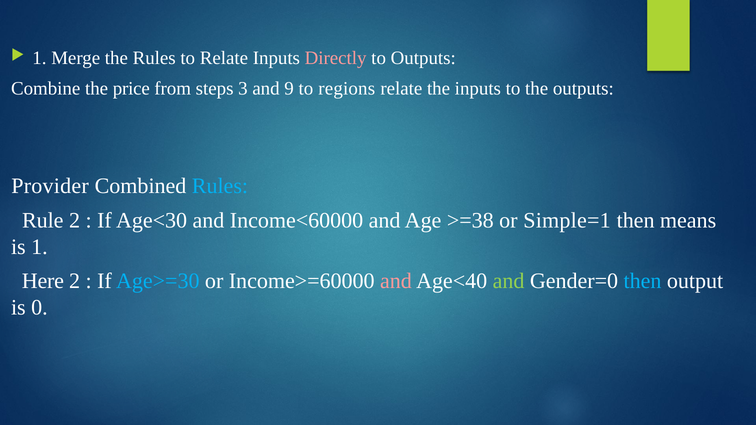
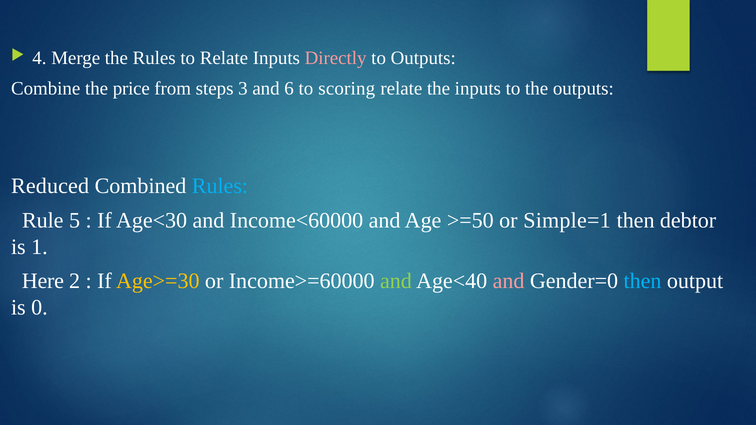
1: 1 -> 4 (39, 58)
9: 9 -> 6 (289, 88)
regions: regions -> scoring (347, 88)
Provider: Provider -> Reduced (50, 186)
Rule 2: 2 -> 5 (75, 220)
>=38: >=38 -> >=50 (470, 220)
means: means -> debtor (688, 220)
Age>=30 colour: light blue -> yellow (158, 281)
and colour: pink -> light green (396, 281)
and colour: light green -> pink (509, 281)
